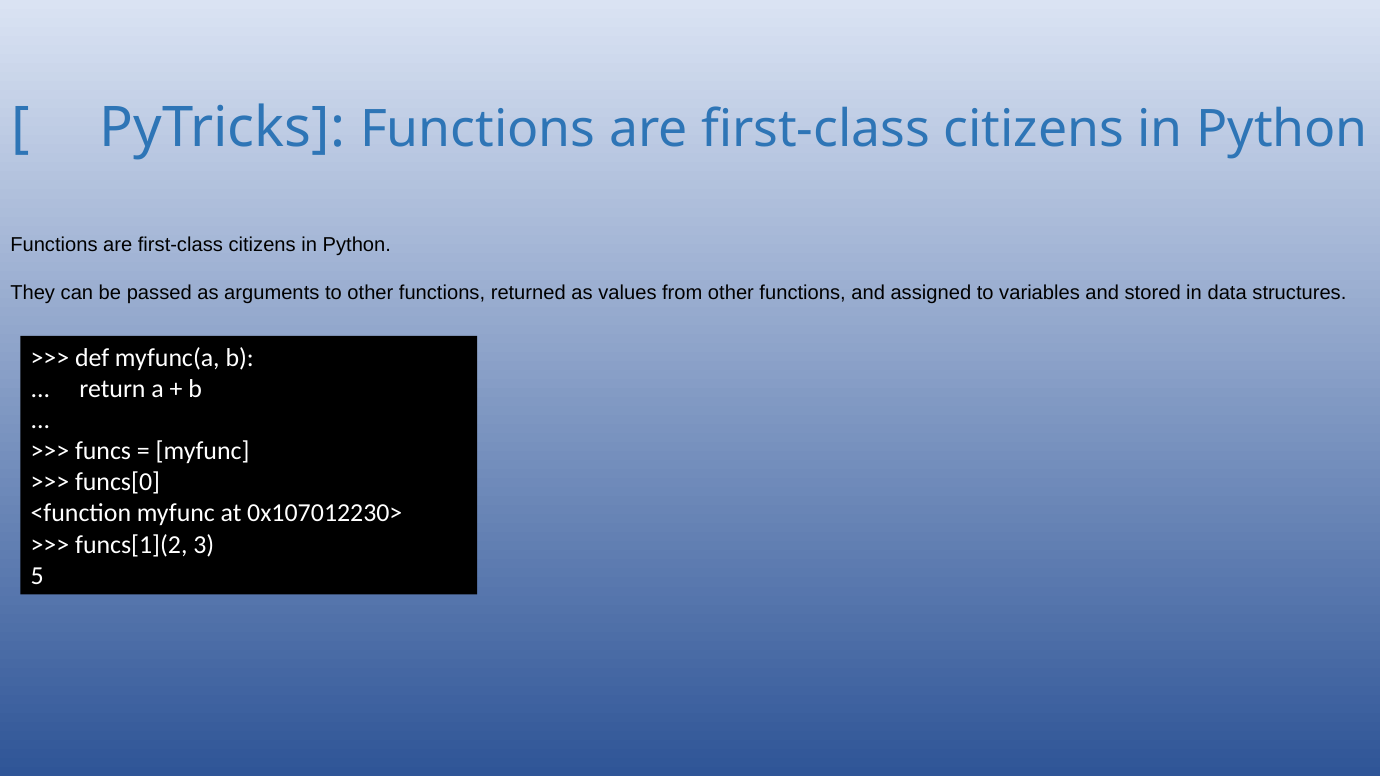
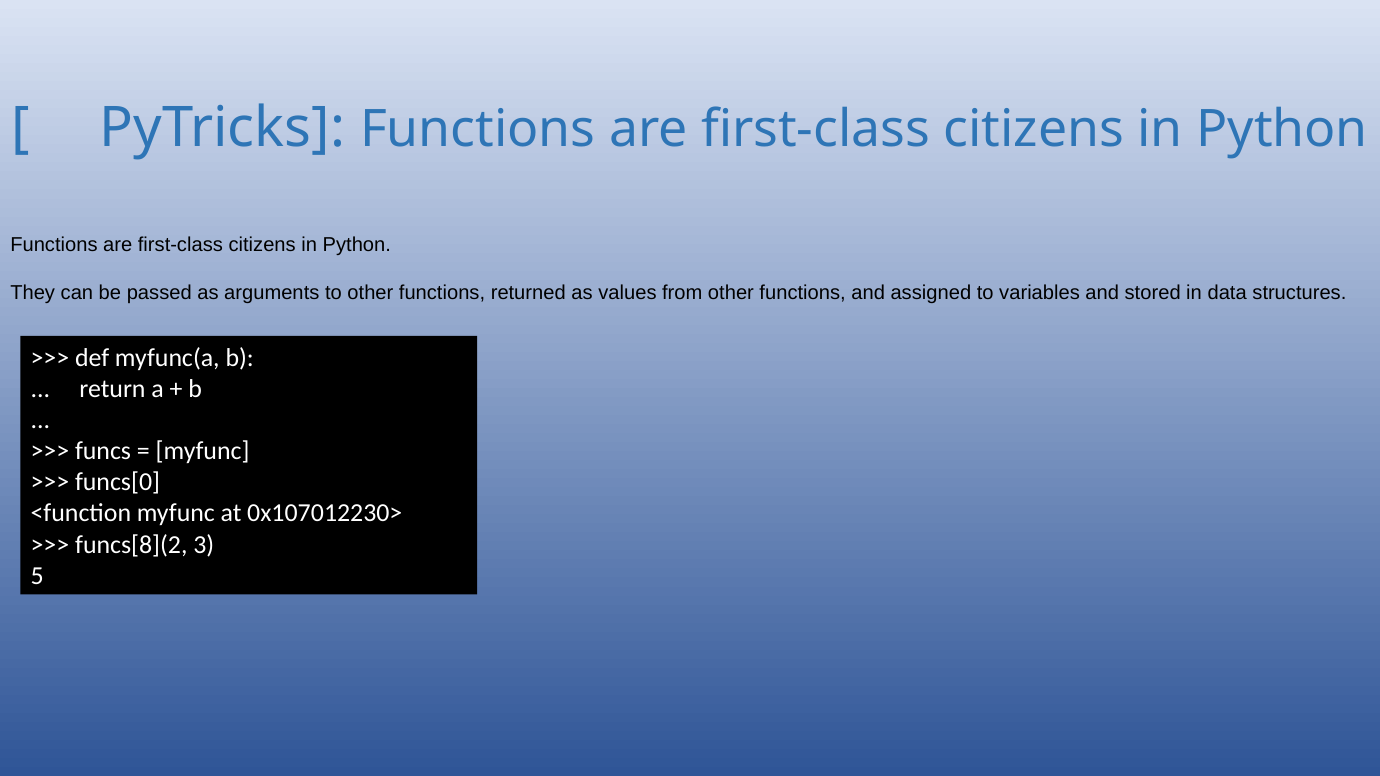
funcs[1](2: funcs[1](2 -> funcs[8](2 (131, 545)
